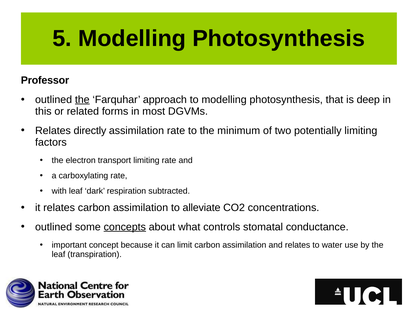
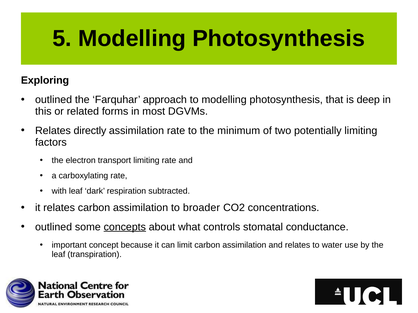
Professor: Professor -> Exploring (45, 80)
the underline: present -> none (82, 100)
alleviate: alleviate -> broader (201, 208)
